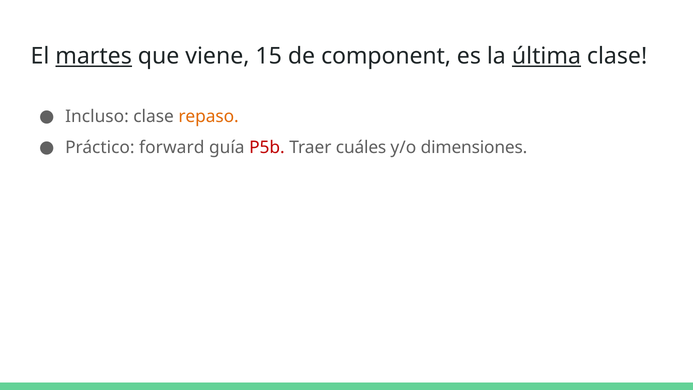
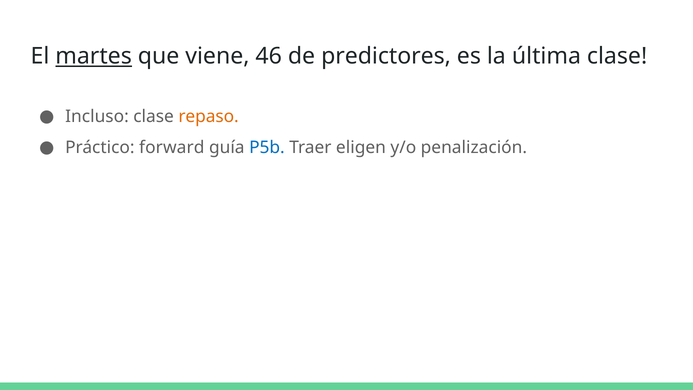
15: 15 -> 46 (269, 56)
component: component -> predictores (386, 56)
última underline: present -> none (546, 56)
P5b colour: red -> blue (267, 147)
cuáles: cuáles -> eligen (361, 147)
dimensiones: dimensiones -> penalización (474, 147)
